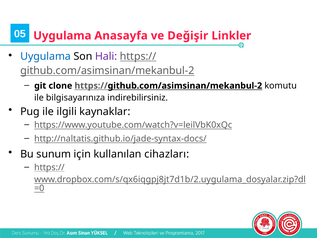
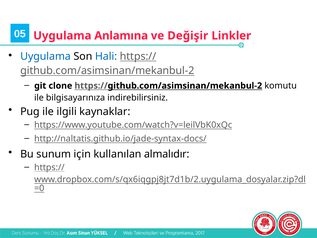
Anasayfa: Anasayfa -> Anlamına (121, 36)
Hali colour: purple -> blue (106, 56)
cihazları: cihazları -> almalıdır (167, 154)
